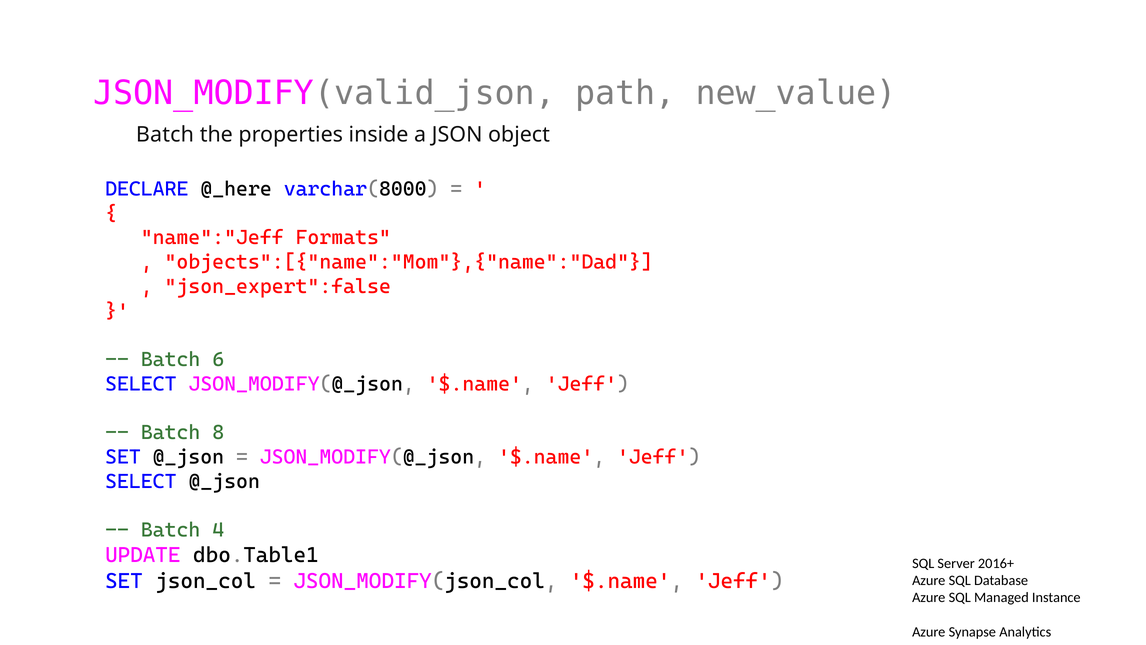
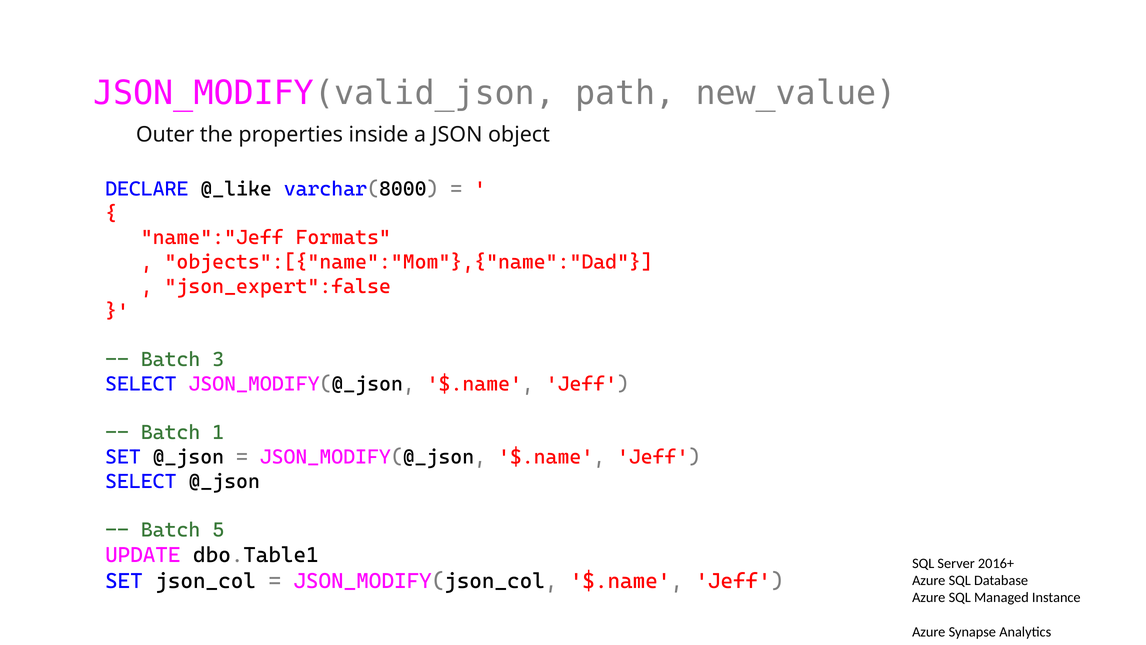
Batch: Batch -> Outer (165, 135)
@_here: @_here -> @_like (236, 189)
6: 6 -> 3 (218, 359)
8: 8 -> 1 (218, 432)
4: 4 -> 5 (218, 530)
